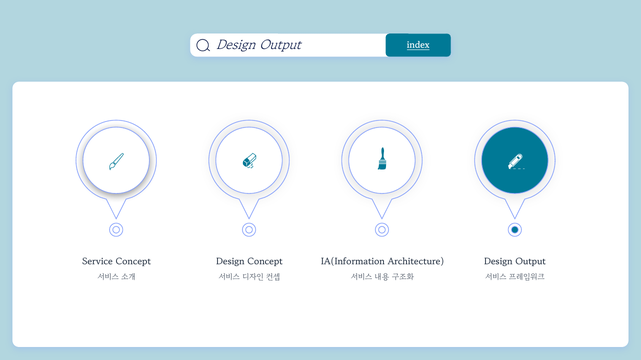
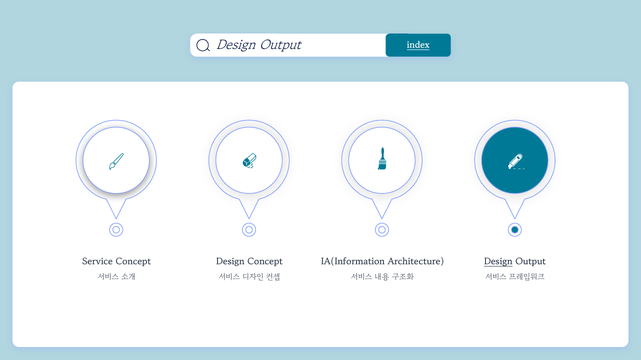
Design underline: none -> present (498, 263)
